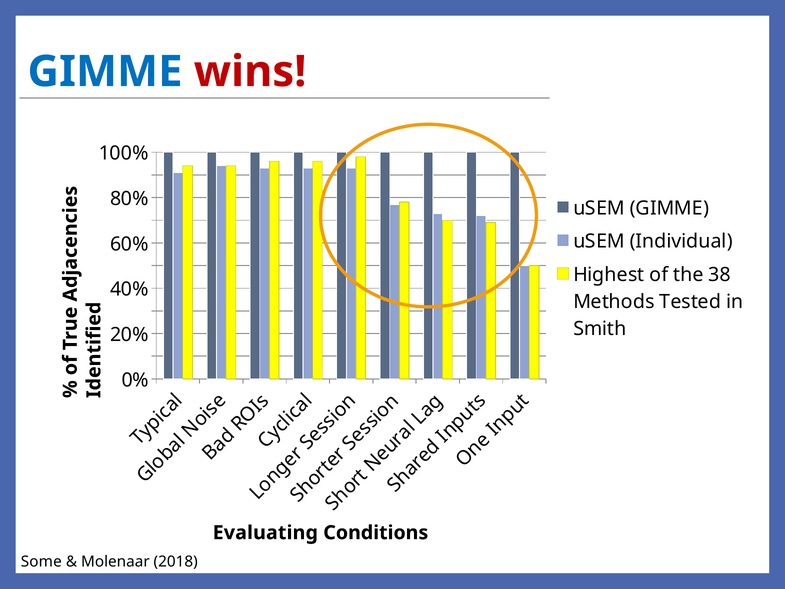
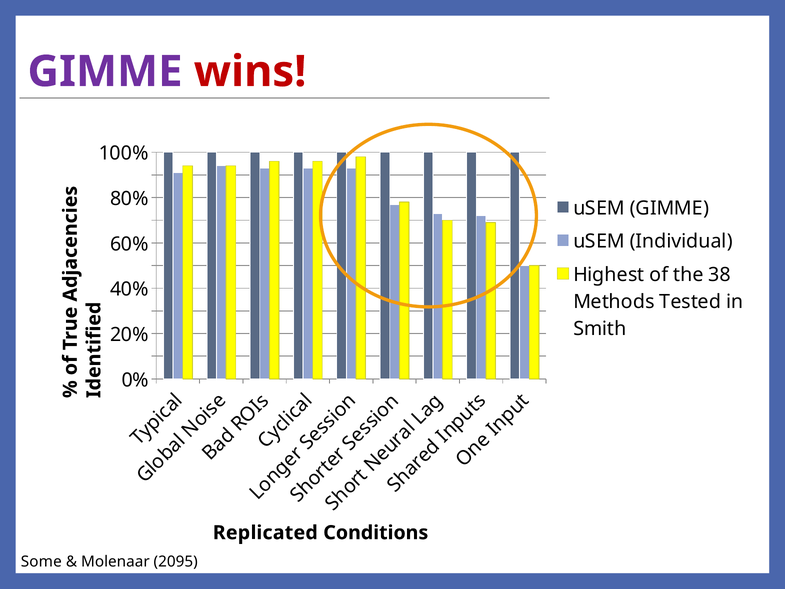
GIMME colour: blue -> purple (105, 72)
Evaluating: Evaluating -> Replicated (265, 533)
2018: 2018 -> 2095 (176, 561)
